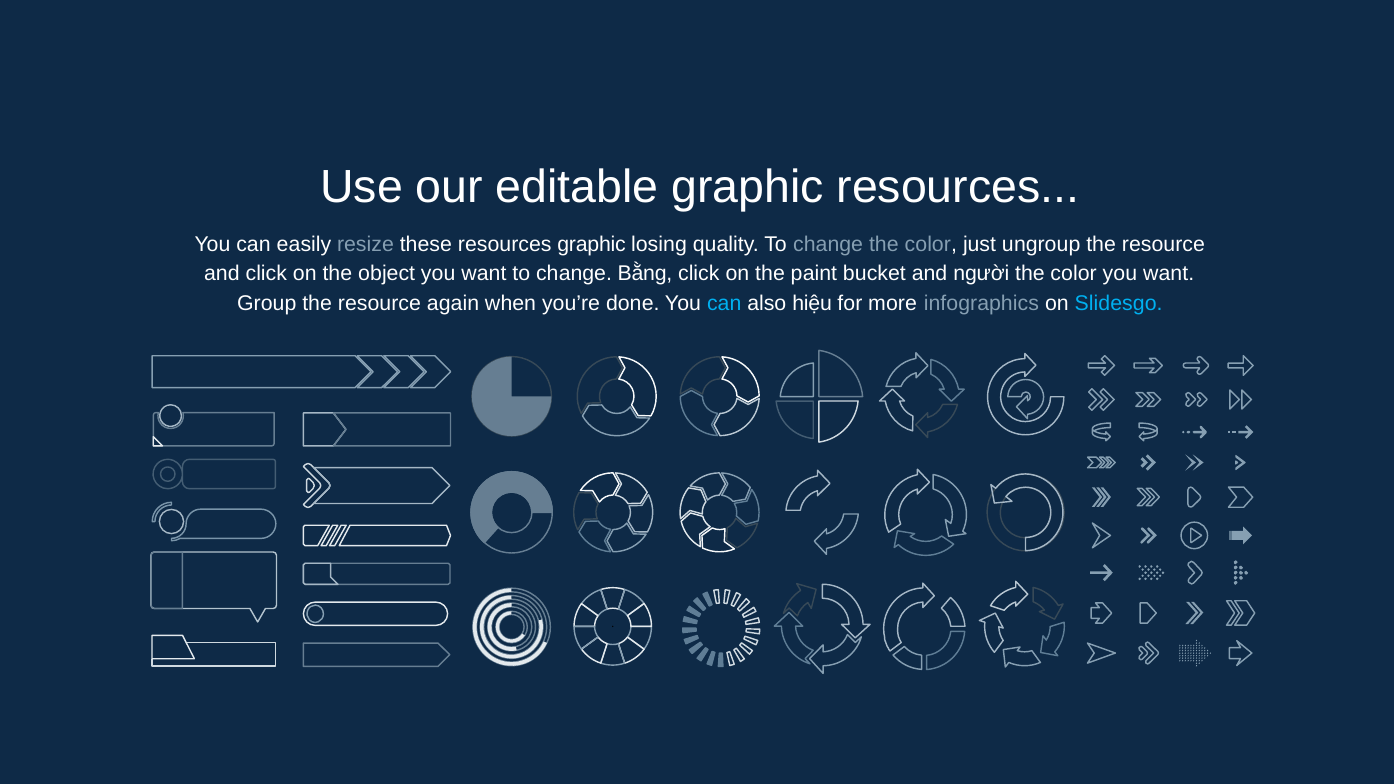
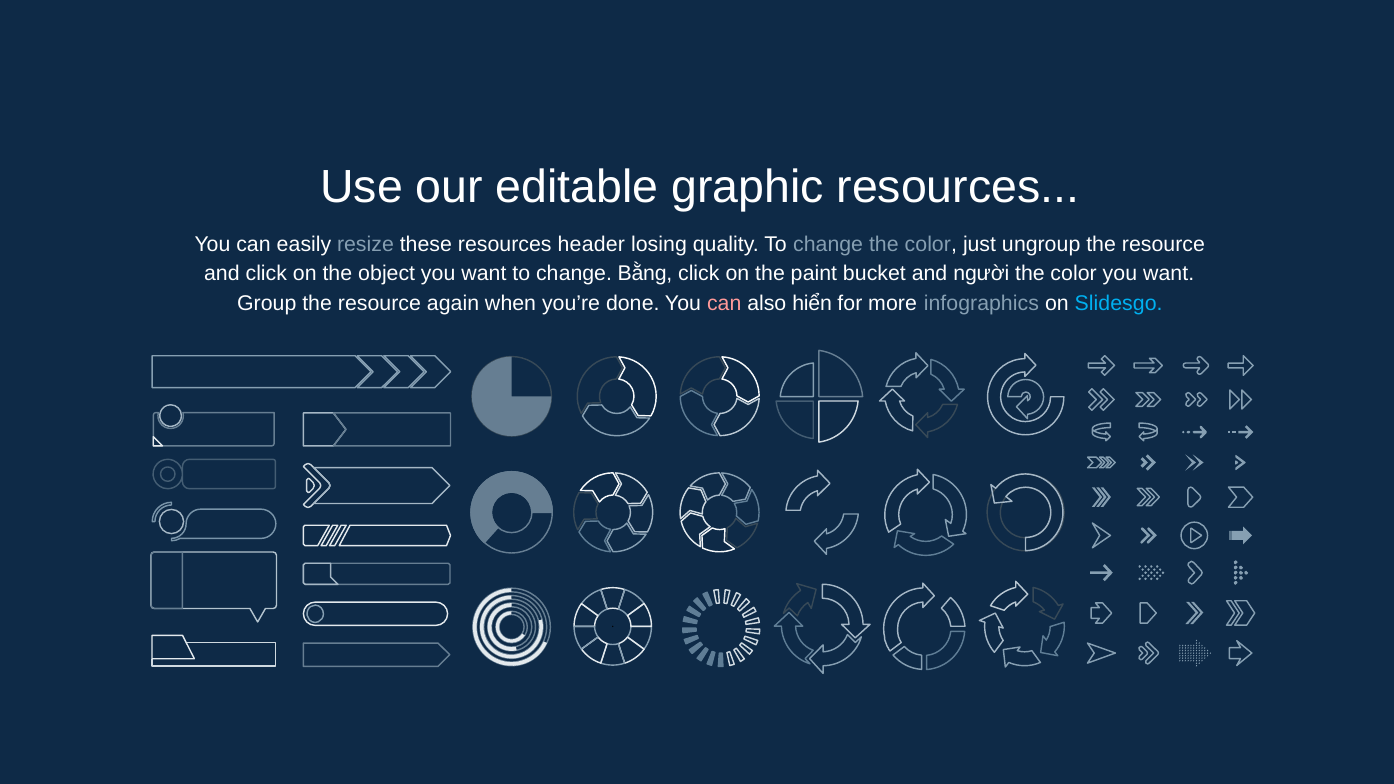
resources graphic: graphic -> header (591, 245)
can colour: light blue -> pink (724, 303)
hiệu: hiệu -> hiển (812, 303)
